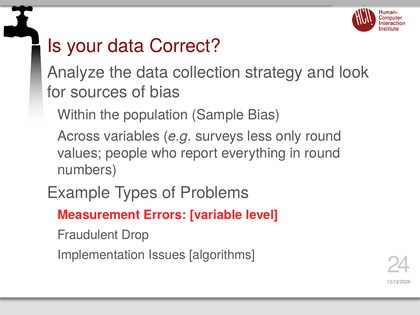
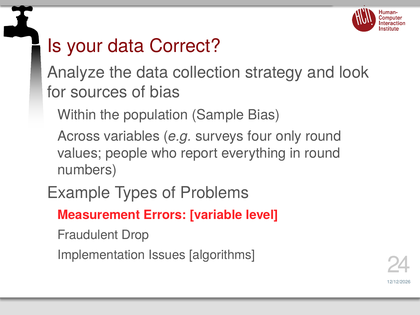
less: less -> four (260, 136)
